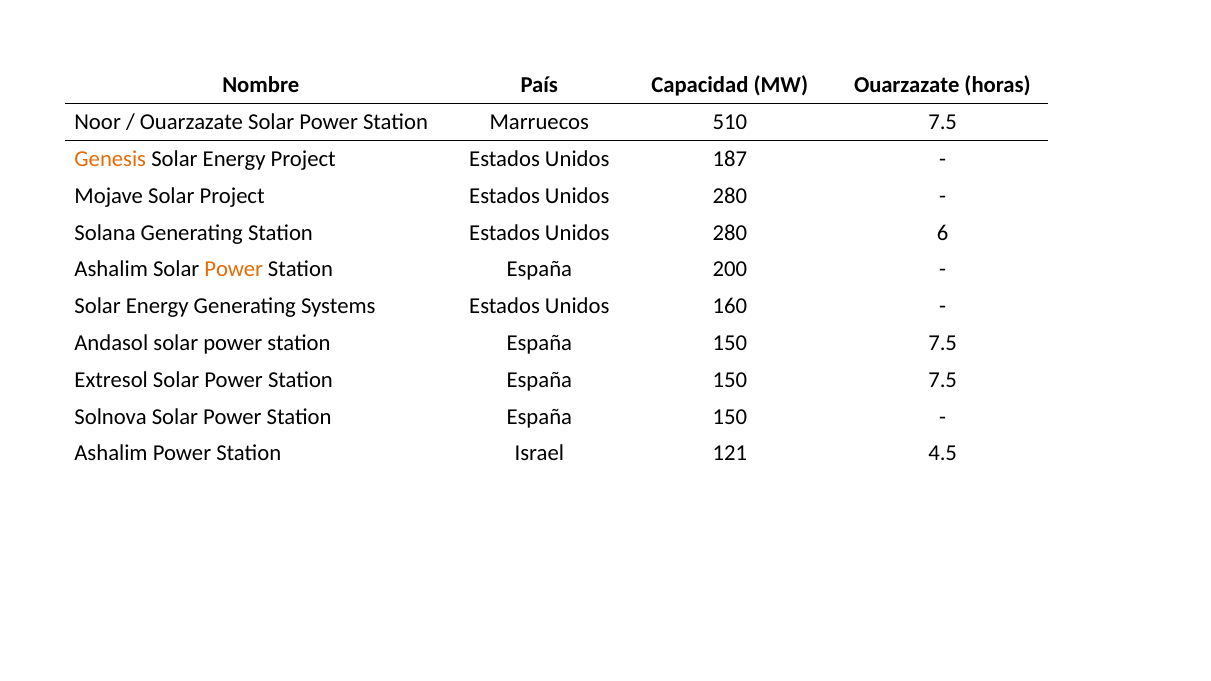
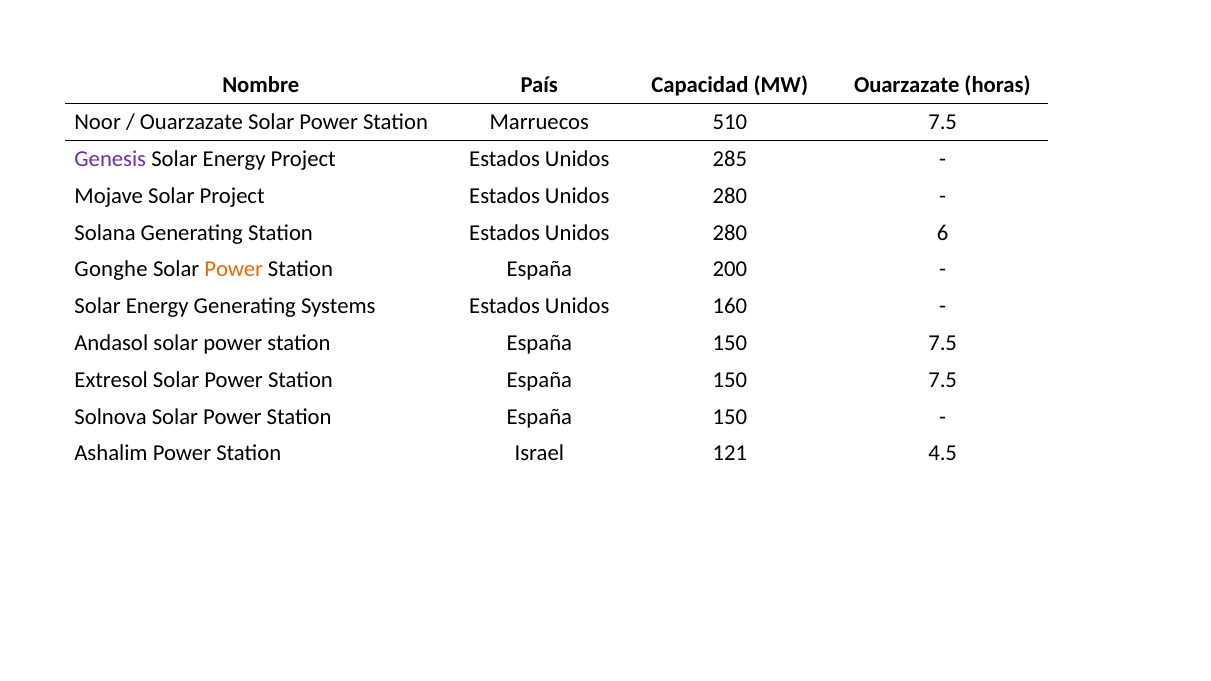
Genesis colour: orange -> purple (110, 159)
187: 187 -> 285 (730, 159)
Ashalim: Ashalim -> Gonghe (111, 269)
